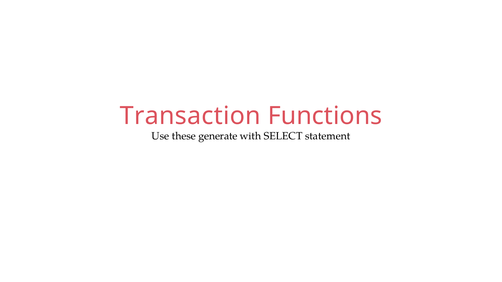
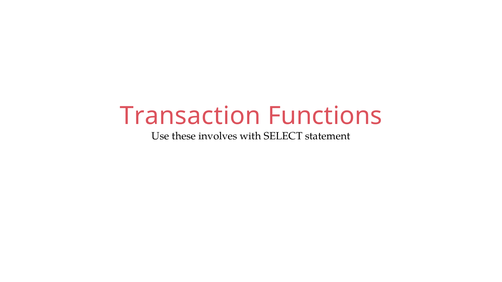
generate: generate -> involves (218, 136)
